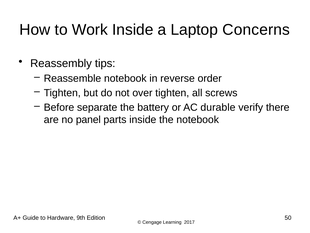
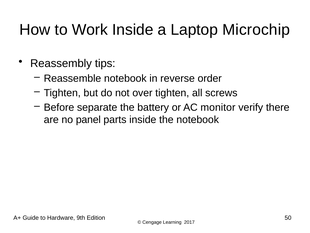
Concerns: Concerns -> Microchip (256, 30)
durable: durable -> monitor (218, 107)
